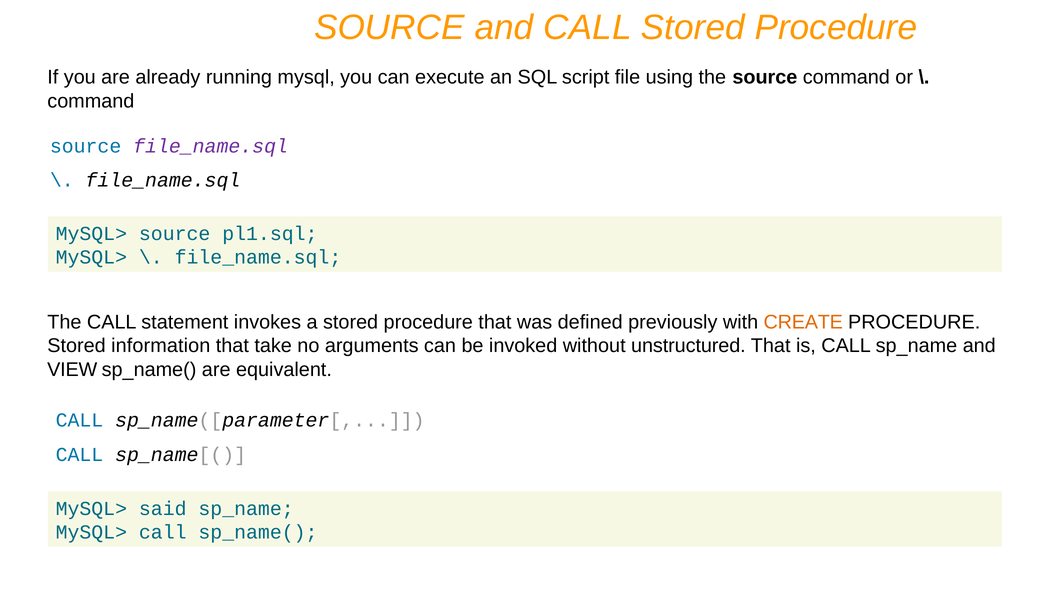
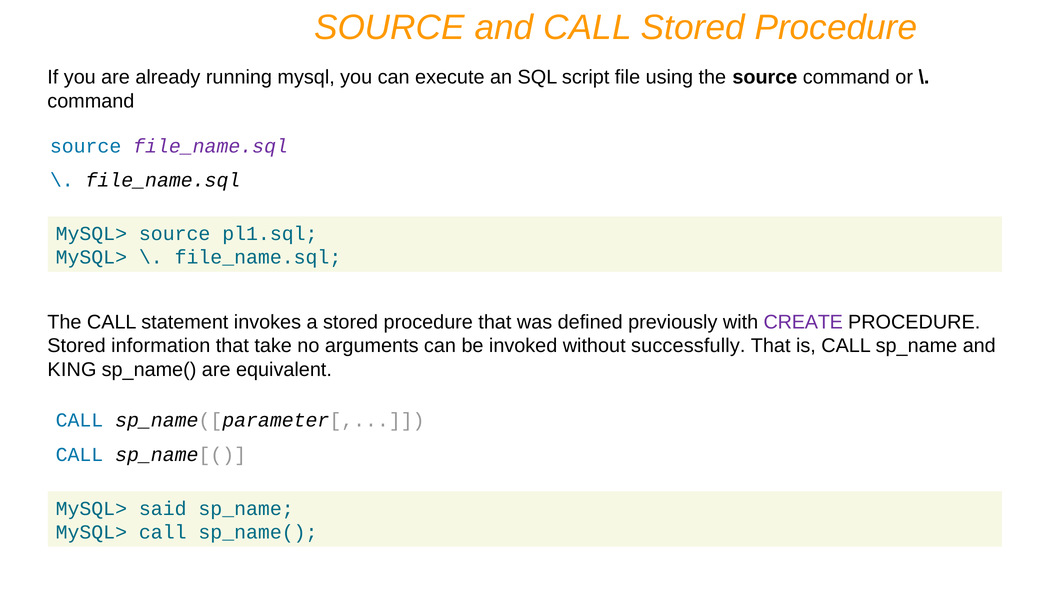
CREATE colour: orange -> purple (803, 322)
unstructured: unstructured -> successfully (688, 346)
VIEW: VIEW -> KING (72, 370)
